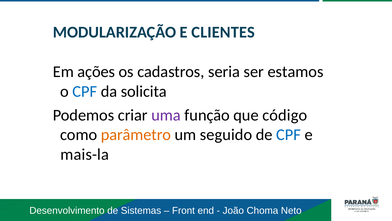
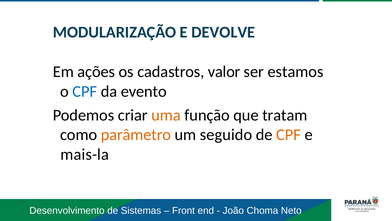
CLIENTES: CLIENTES -> DEVOLVE (223, 32)
seria: seria -> valor (224, 72)
solicita: solicita -> evento (144, 91)
uma colour: purple -> orange (166, 115)
código: código -> tratam (285, 115)
CPF colour: blue -> orange (289, 135)
